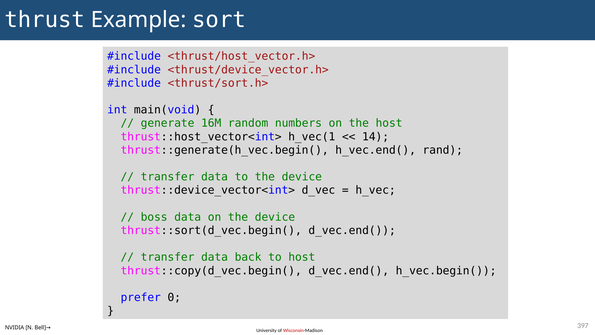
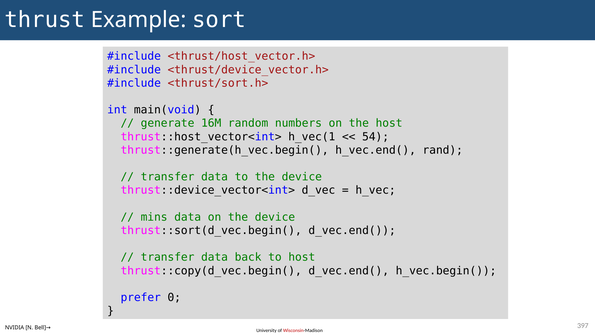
14: 14 -> 54 (376, 137)
boss: boss -> mins (154, 217)
